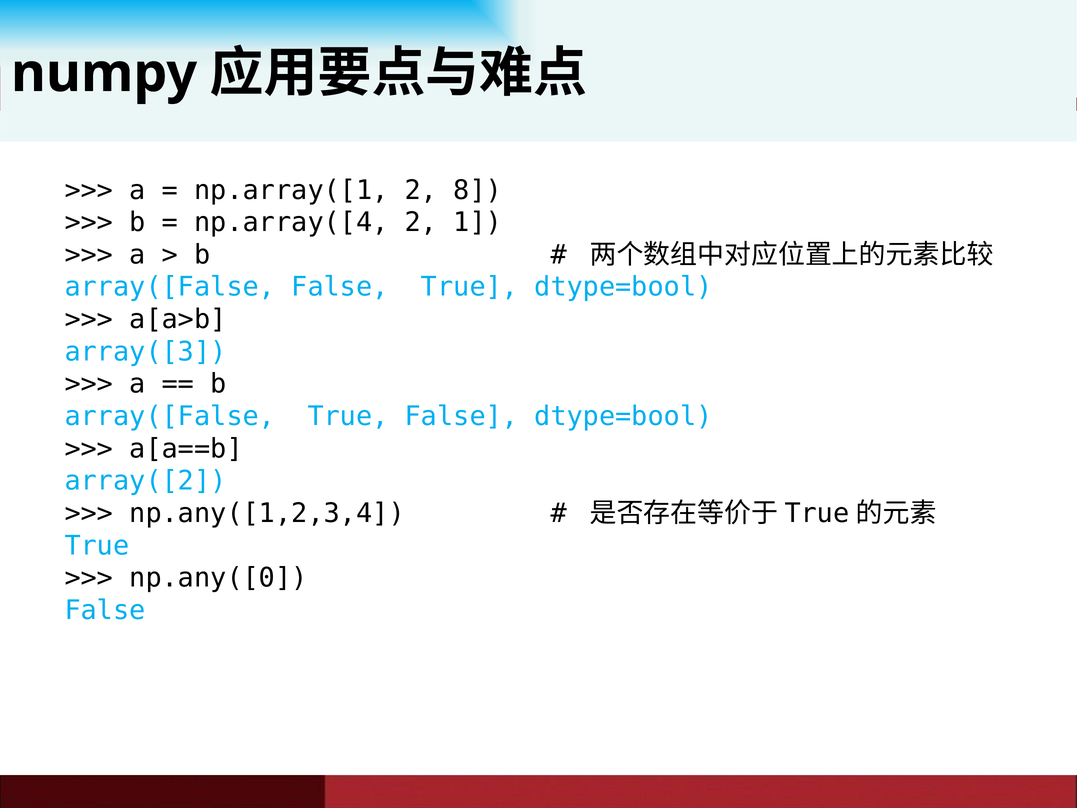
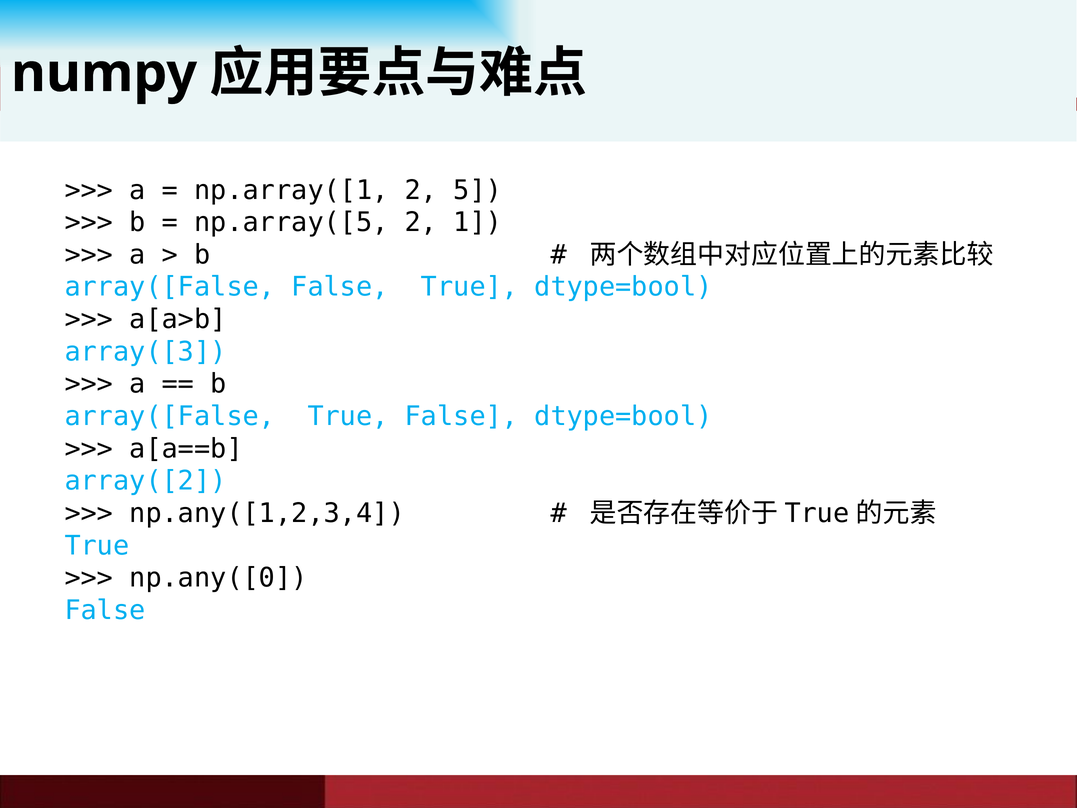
8: 8 -> 5 (478, 190)
np.array([4: np.array([4 -> np.array([5 (291, 222)
